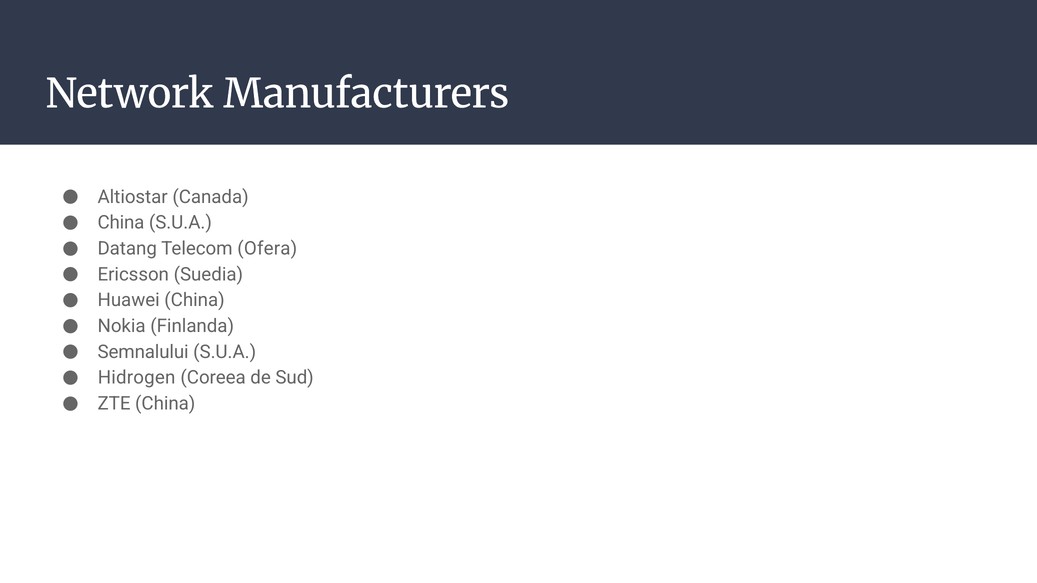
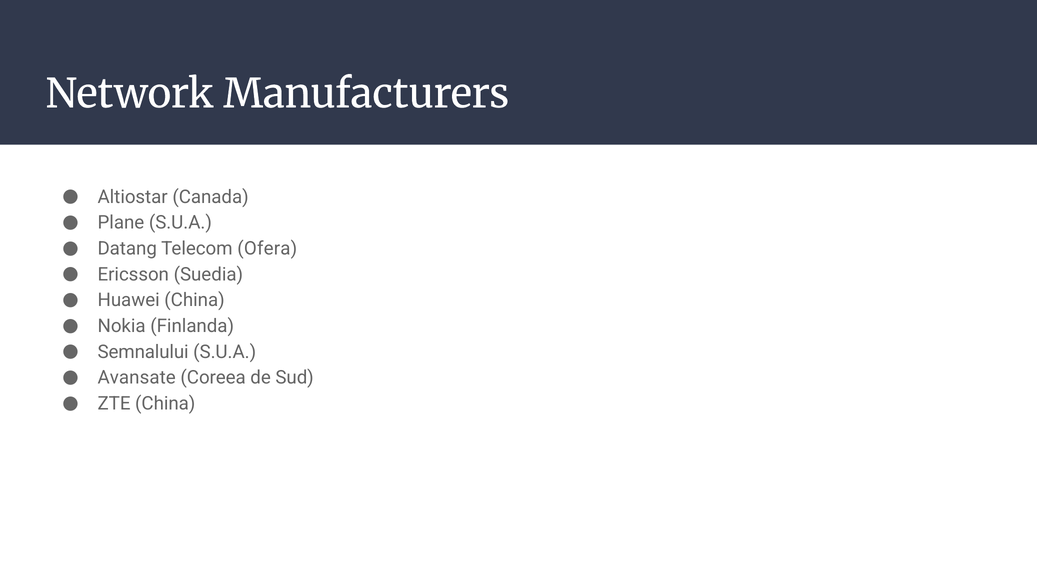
China: China -> Plane (121, 223)
Hidrogen: Hidrogen -> Avansate (137, 378)
